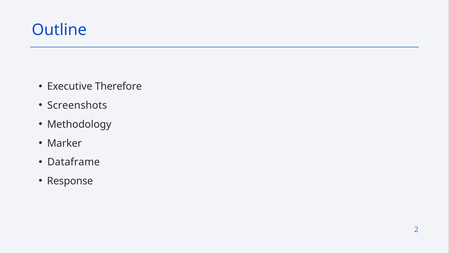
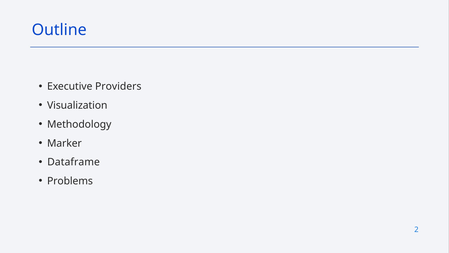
Therefore: Therefore -> Providers (118, 86)
Screenshots: Screenshots -> Visualization (77, 105)
Response: Response -> Problems (70, 181)
